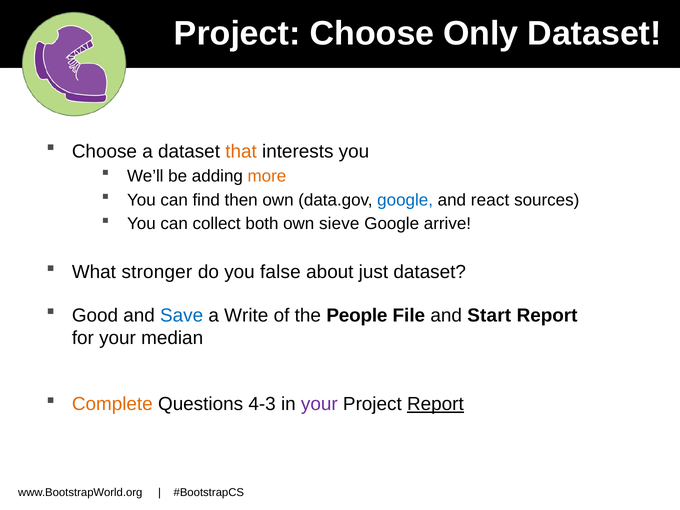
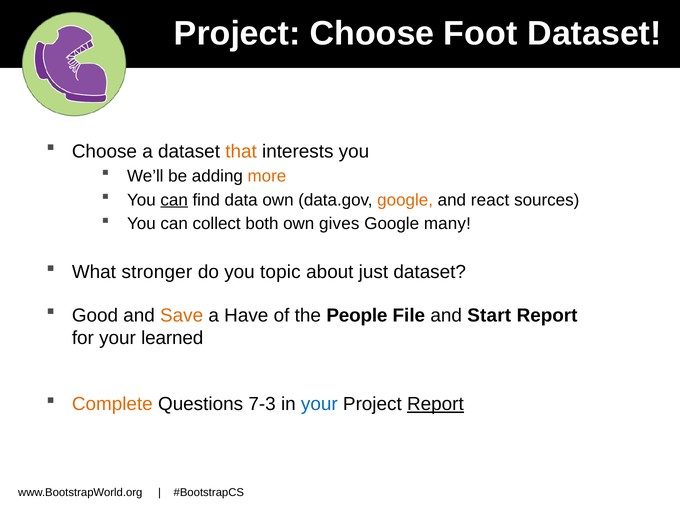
Only: Only -> Foot (480, 34)
can underline: none -> present (174, 200)
then: then -> data (241, 200)
google colour: blue -> orange (405, 200)
sieve: sieve -> gives (339, 224)
arrive: arrive -> many (447, 224)
false: false -> topic (280, 272)
Save colour: blue -> orange (182, 315)
Write: Write -> Have (246, 315)
median: median -> learned (172, 338)
4-3: 4-3 -> 7-3 (262, 404)
your colour: purple -> blue (319, 404)
